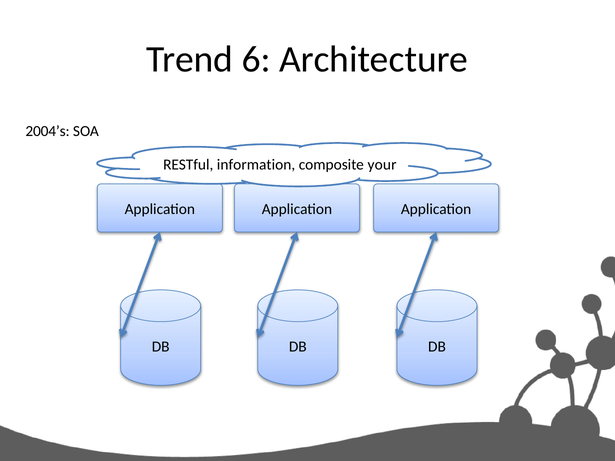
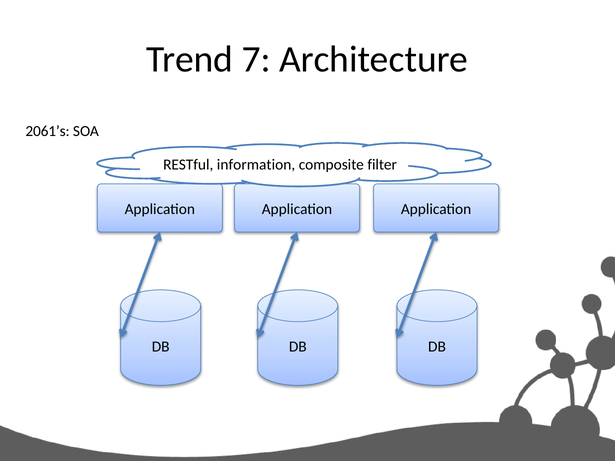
6: 6 -> 7 (256, 60)
2004’s: 2004’s -> 2061’s (48, 131)
your: your -> filter (382, 165)
